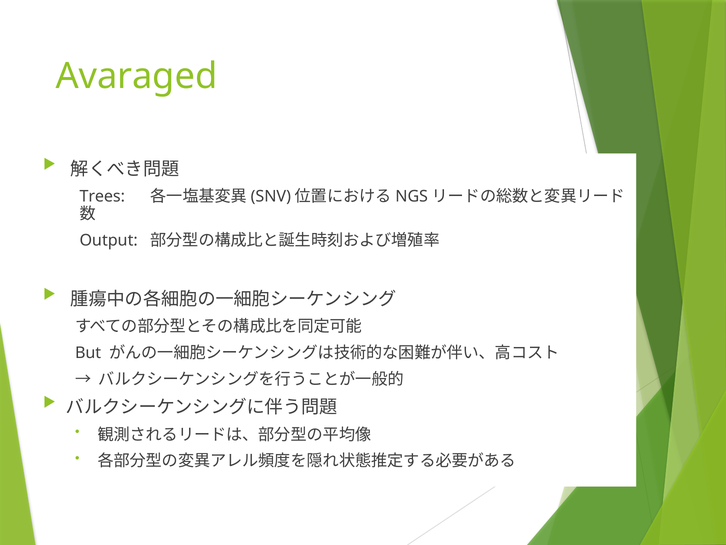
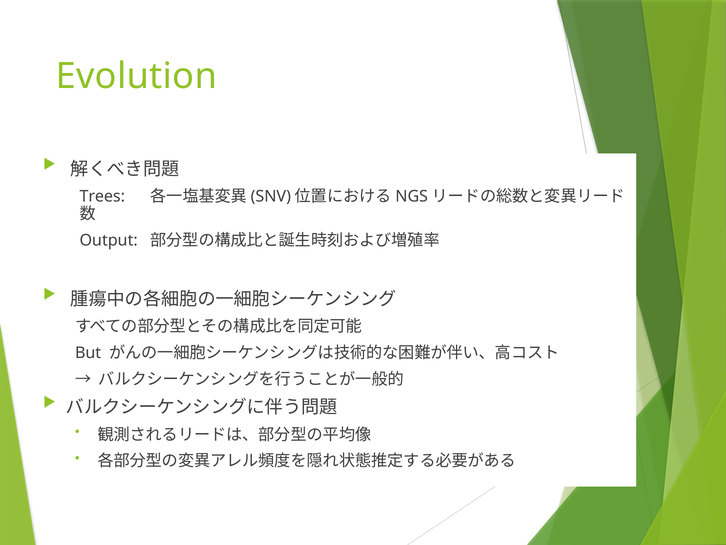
Avaraged: Avaraged -> Evolution (136, 76)
